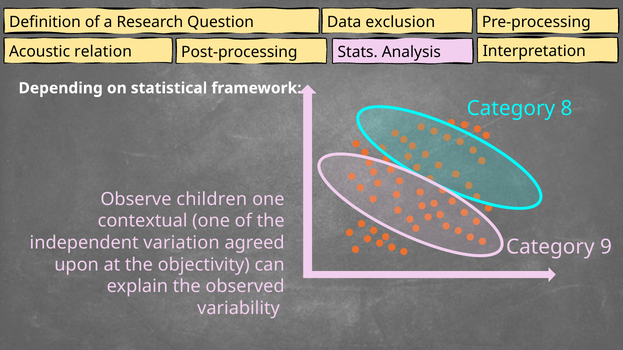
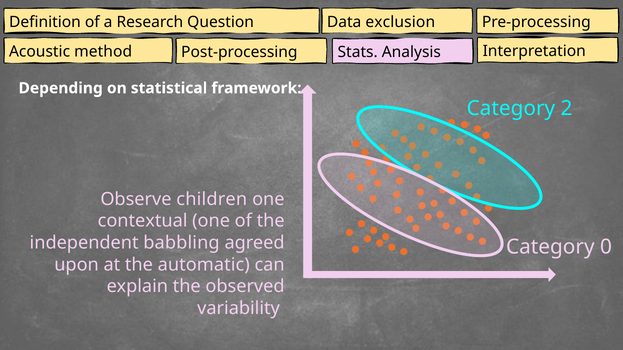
relation: relation -> method (103, 52)
8: 8 -> 2 (567, 108)
variation: variation -> babbling (181, 243)
9: 9 -> 0 (606, 247)
objectivity: objectivity -> automatic (204, 265)
